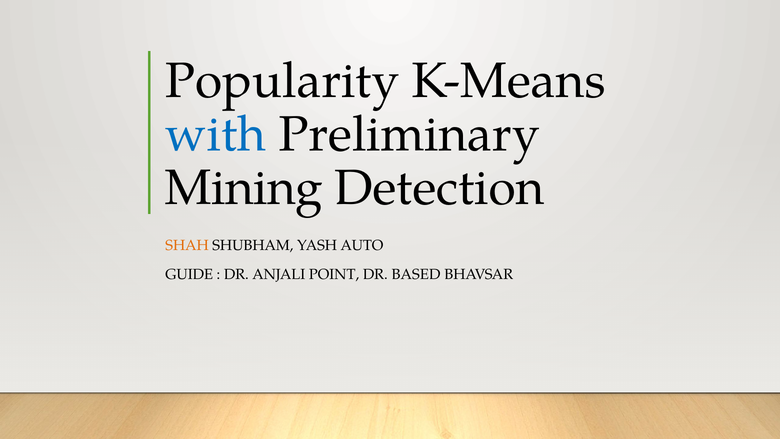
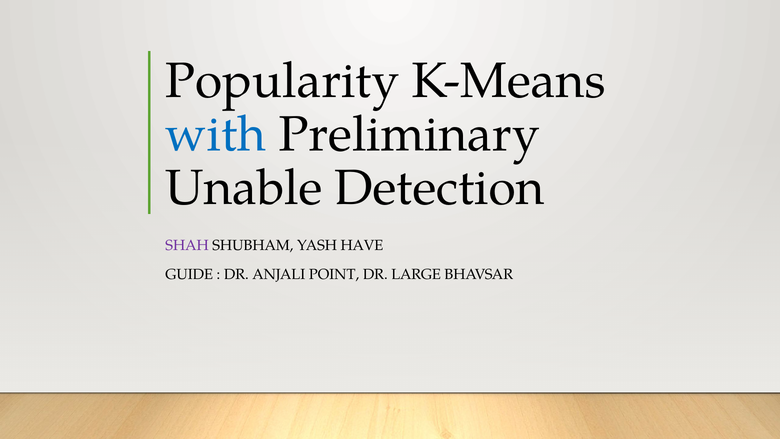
Mining: Mining -> Unable (244, 188)
SHAH colour: orange -> purple (187, 245)
AUTO: AUTO -> HAVE (362, 245)
BASED: BASED -> LARGE (416, 274)
